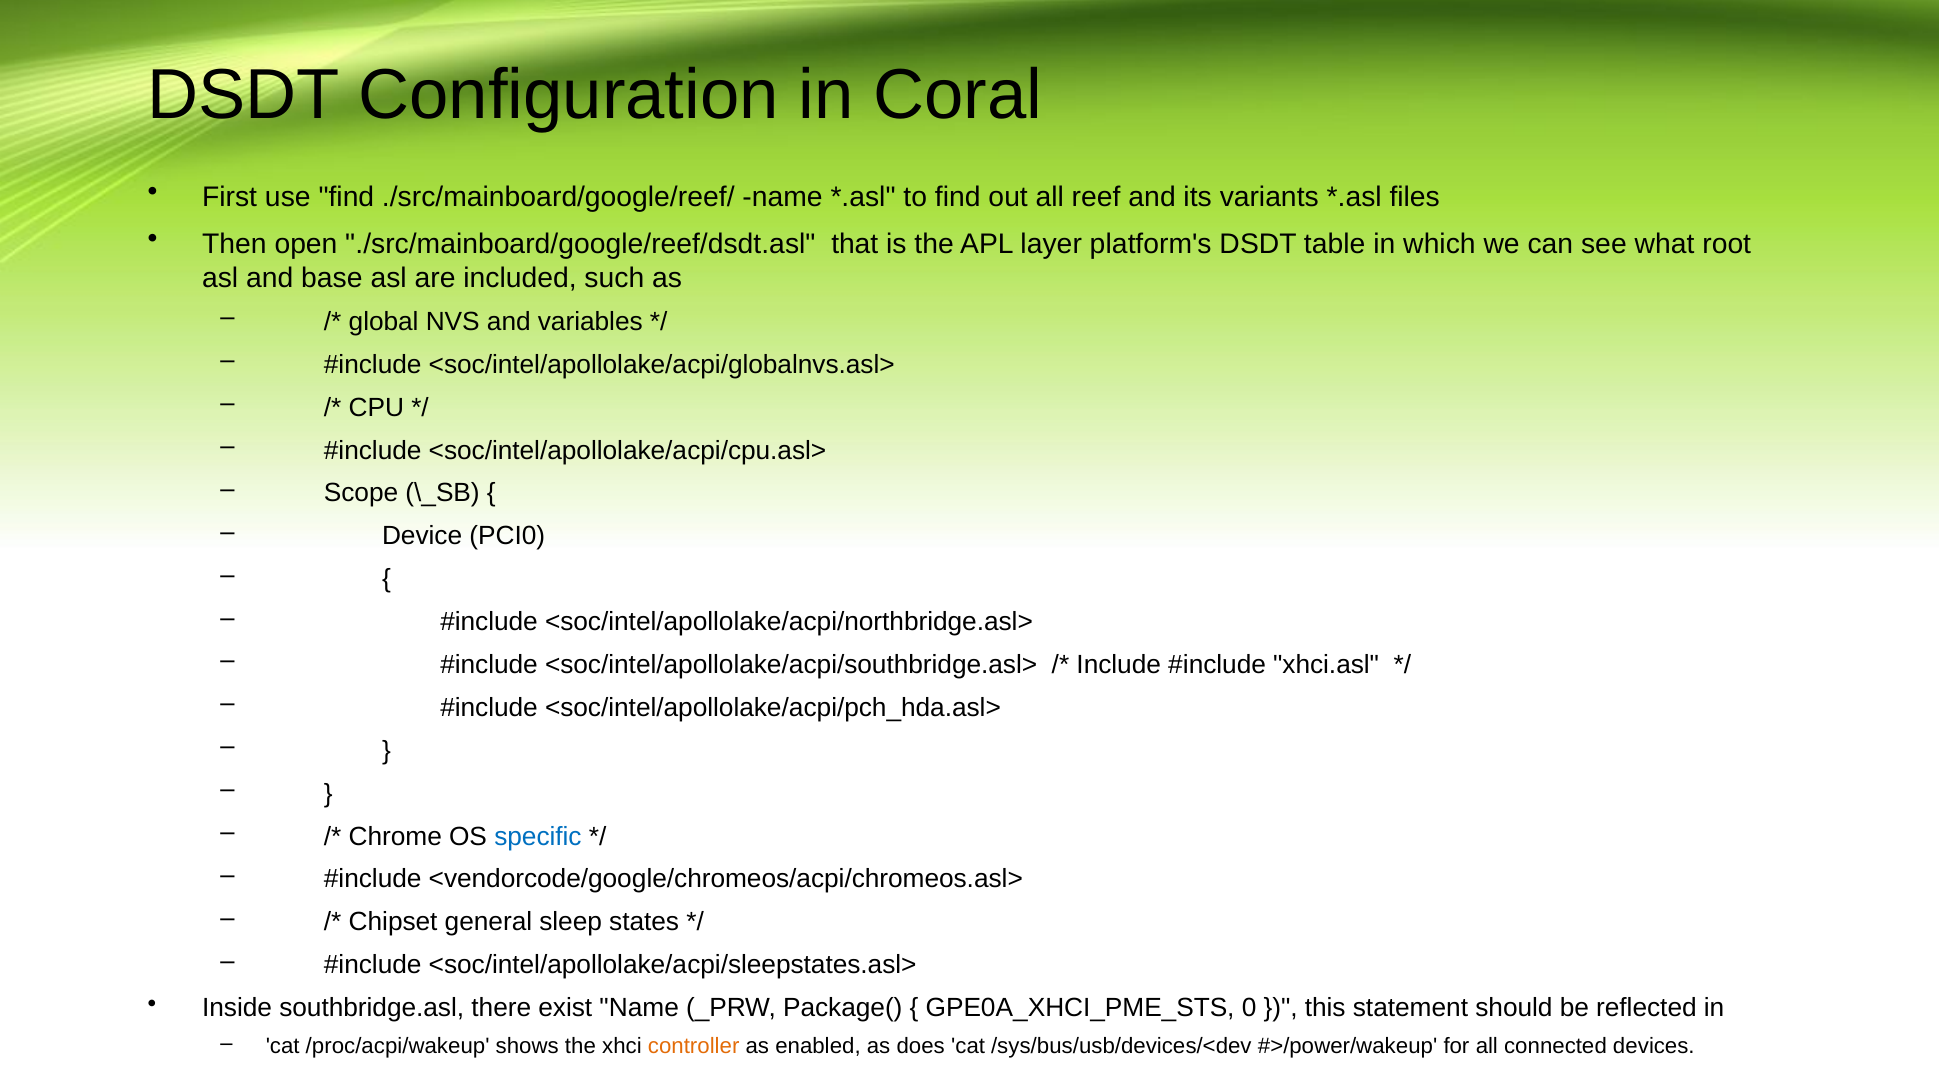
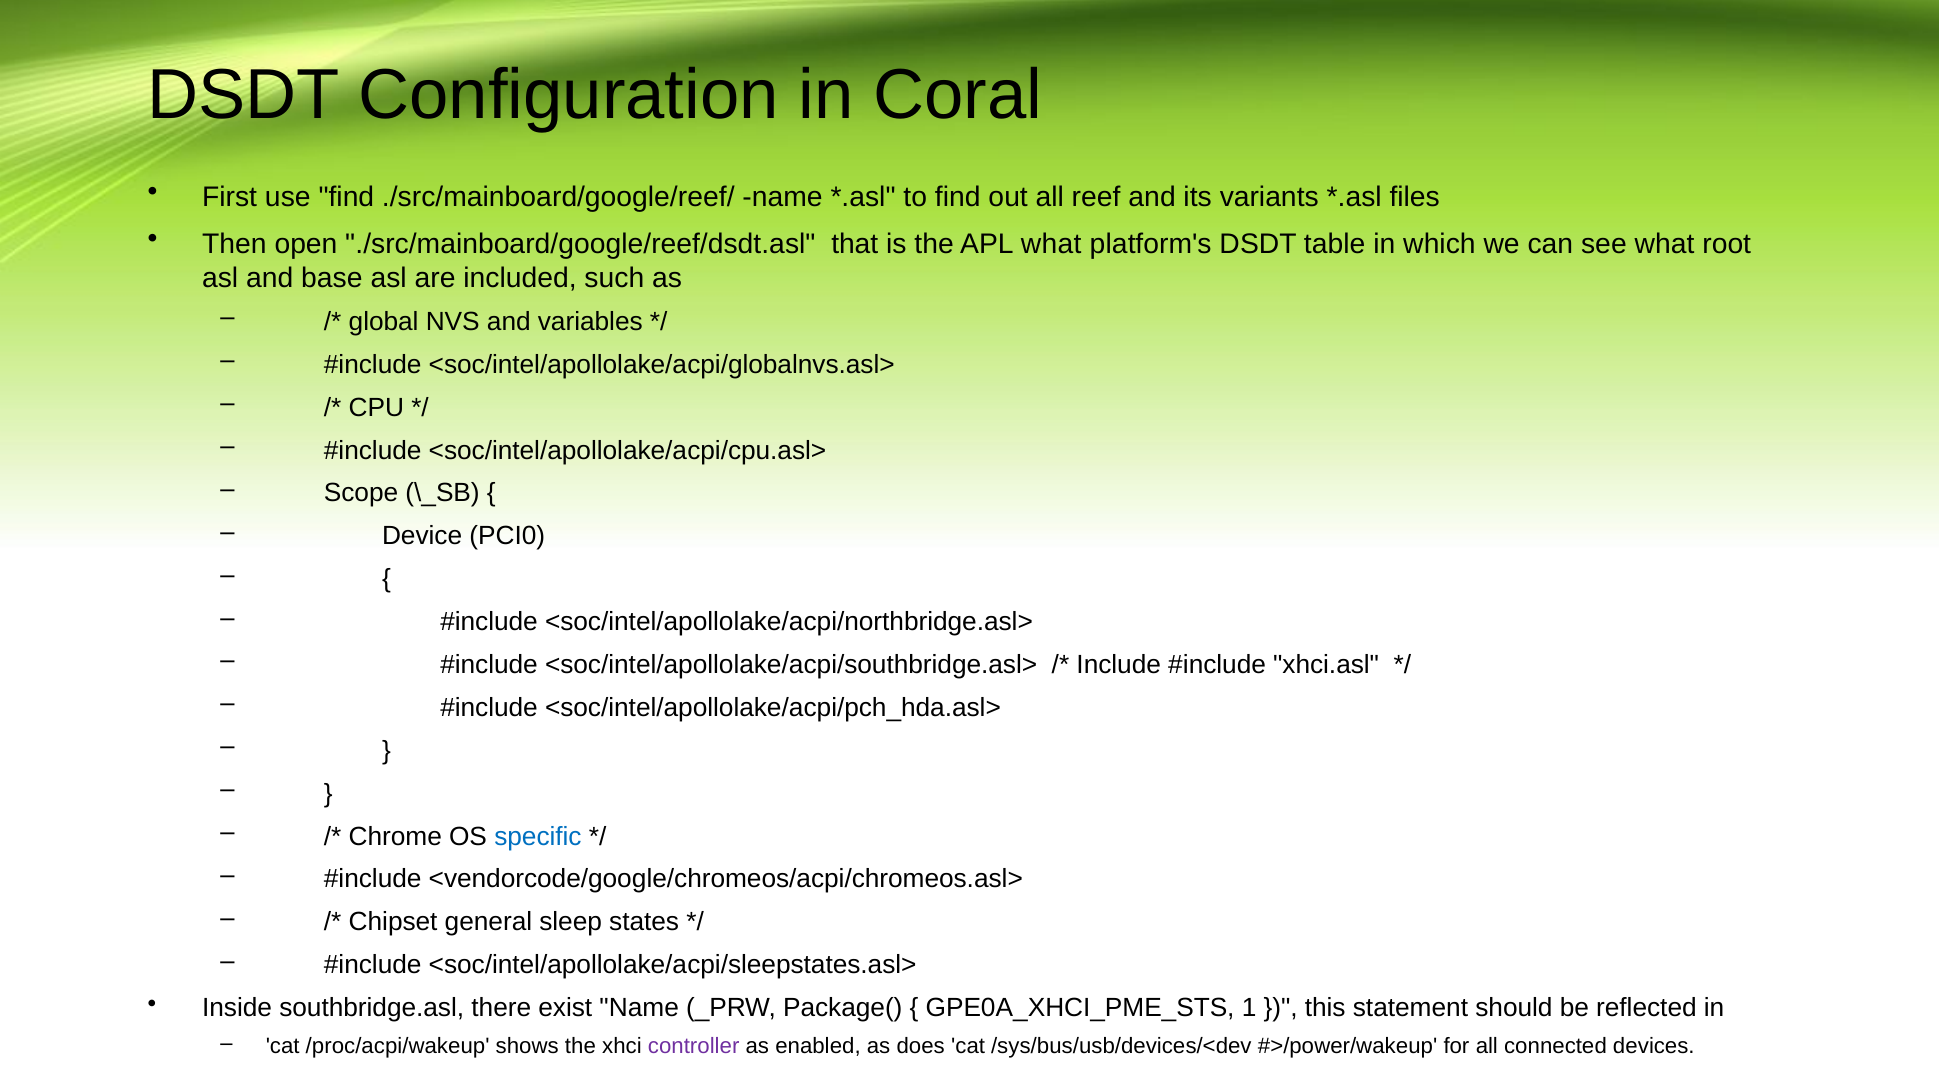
APL layer: layer -> what (1051, 244)
0: 0 -> 1 (1249, 1008)
controller colour: orange -> purple (694, 1046)
